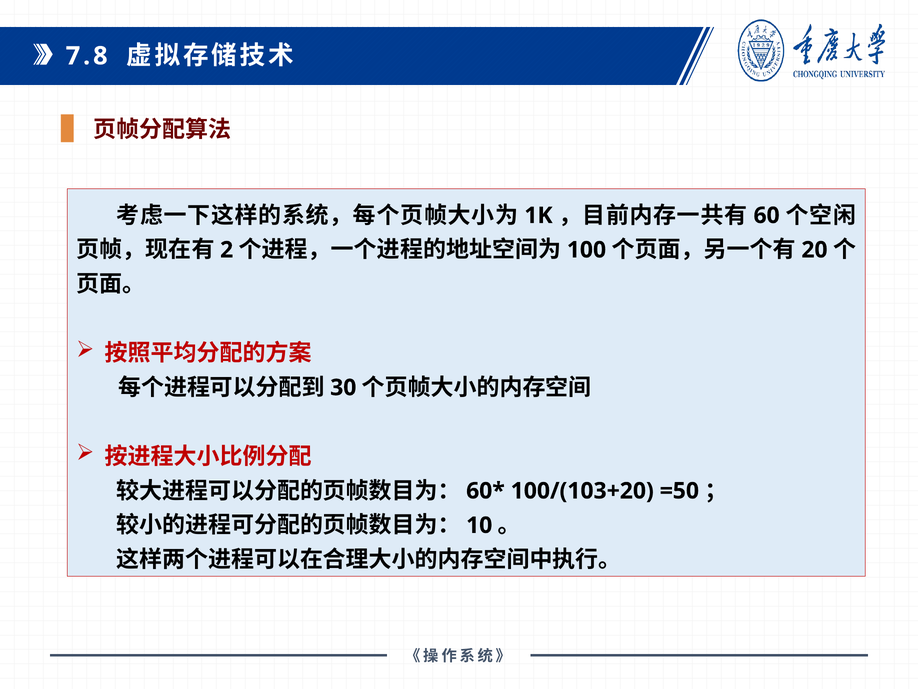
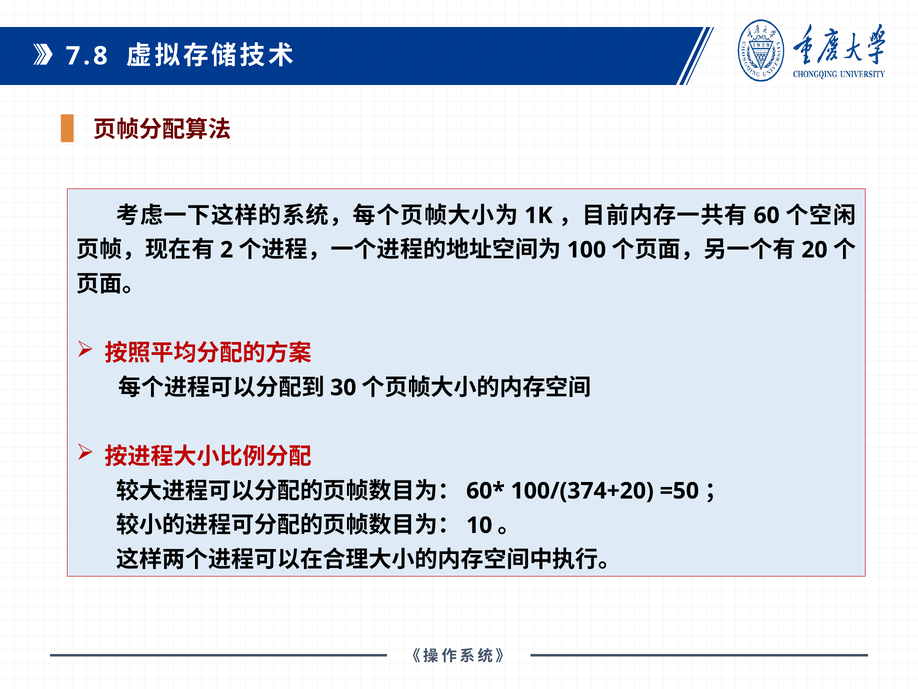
100/(103+20: 100/(103+20 -> 100/(374+20 (582, 491)
